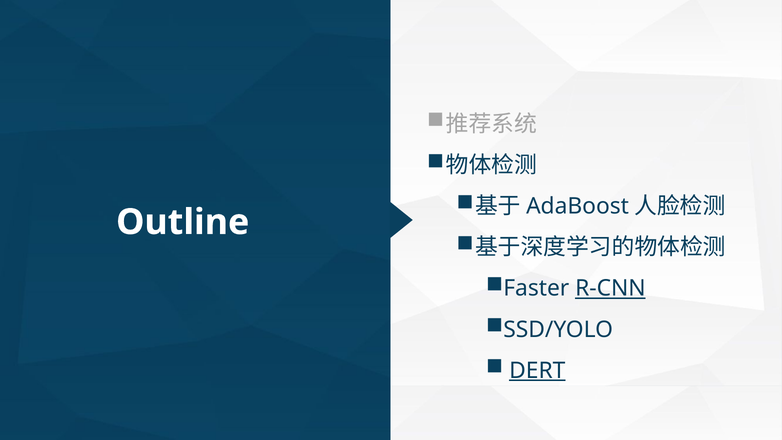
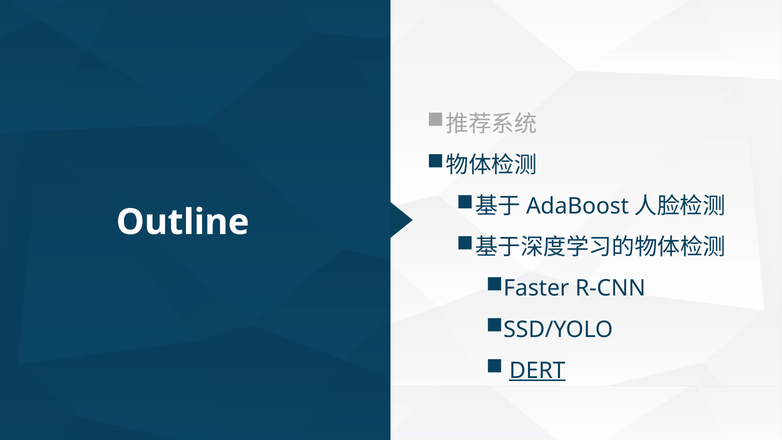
R-CNN underline: present -> none (610, 288)
